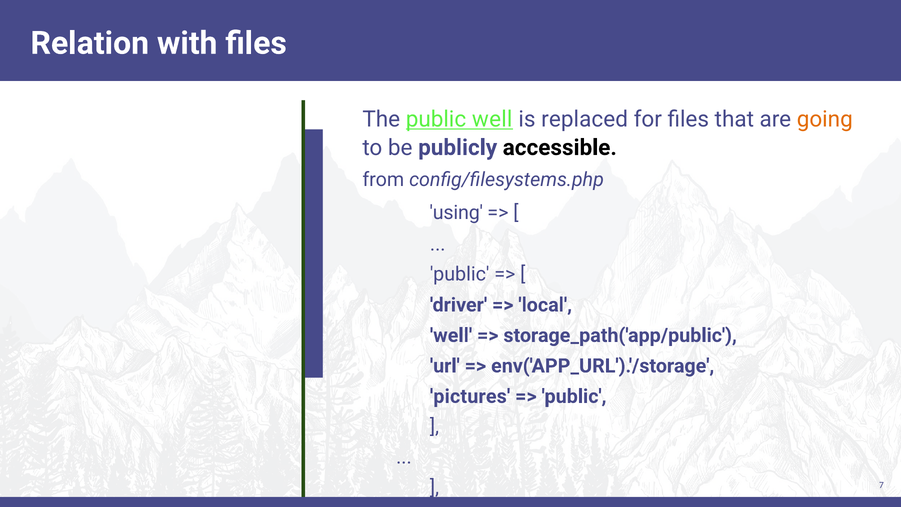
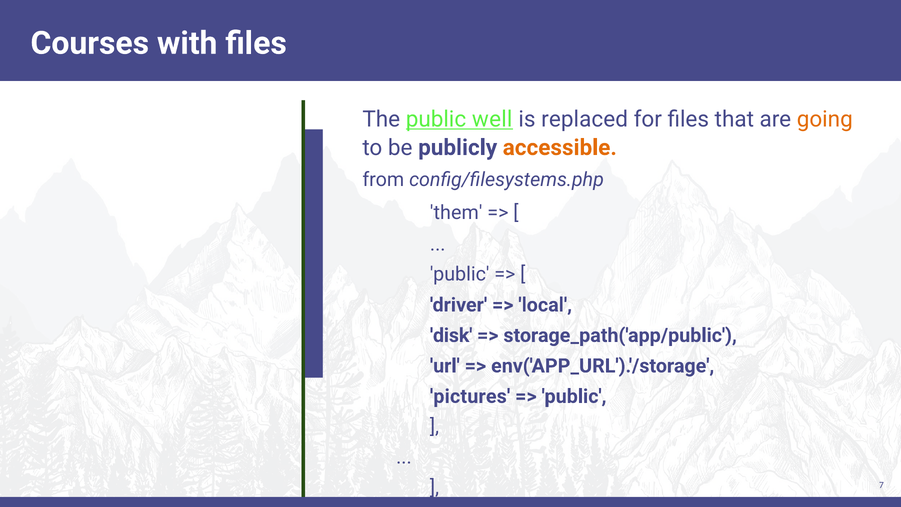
Relation: Relation -> Courses (90, 43)
accessible colour: black -> orange (560, 148)
using: using -> them (456, 213)
well: well -> disk (451, 335)
